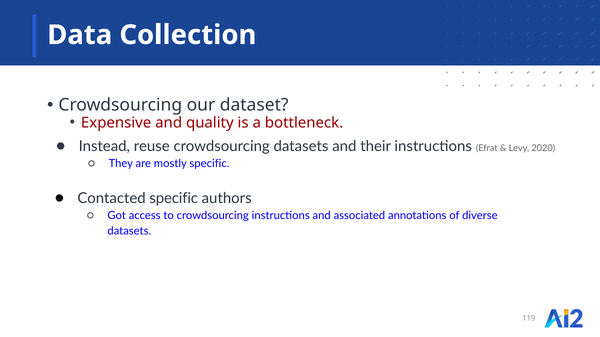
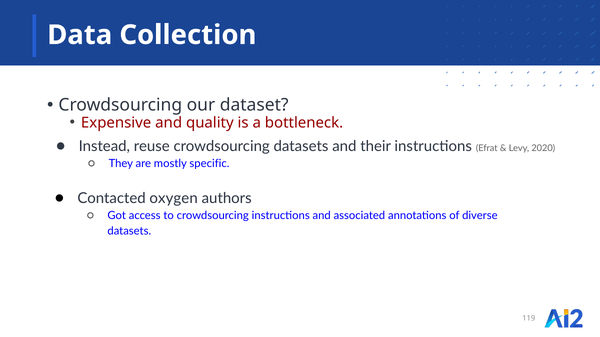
Contacted specific: specific -> oxygen (174, 198)
